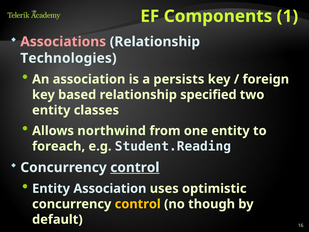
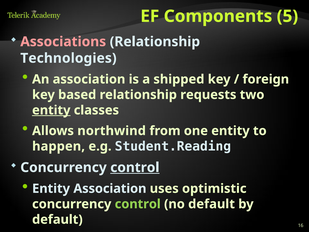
1: 1 -> 5 (287, 16)
persists: persists -> shipped (179, 79)
specified: specified -> requests (208, 95)
entity underline: none -> present (51, 110)
foreach: foreach -> happen (59, 146)
control colour: yellow -> light green (138, 204)
no though: though -> default (212, 204)
